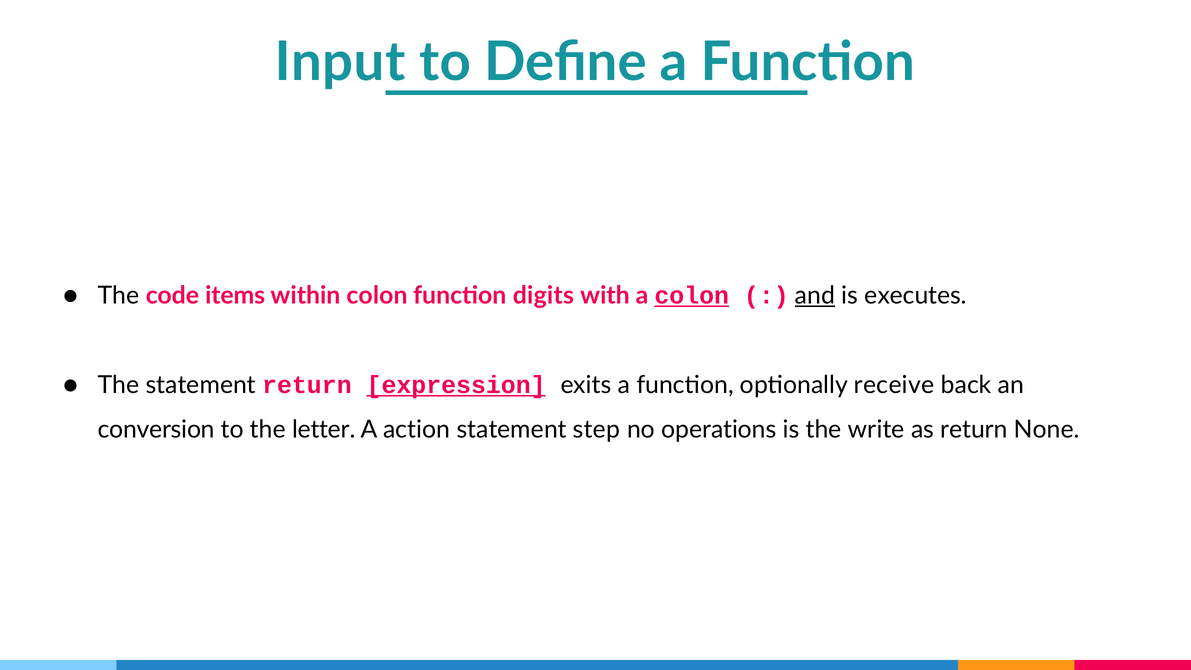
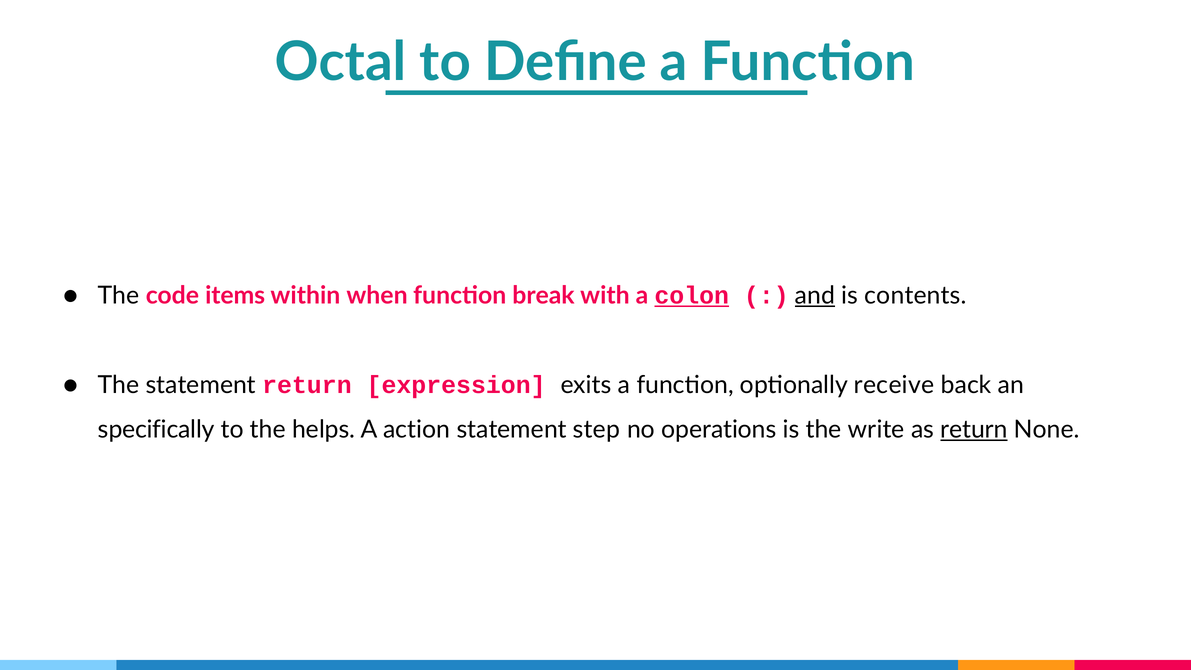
Input: Input -> Octal (340, 62)
within colon: colon -> when (377, 296)
digits: digits -> break (543, 296)
executes: executes -> contents (916, 296)
expression underline: present -> none (456, 385)
conversion: conversion -> specifically (156, 430)
letter: letter -> helps (324, 430)
return underline: none -> present (974, 430)
